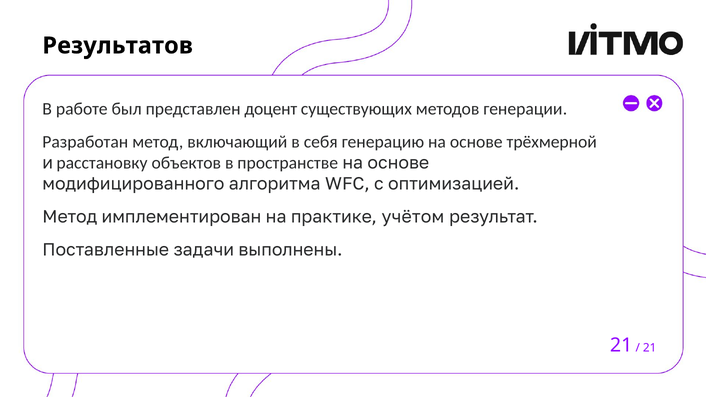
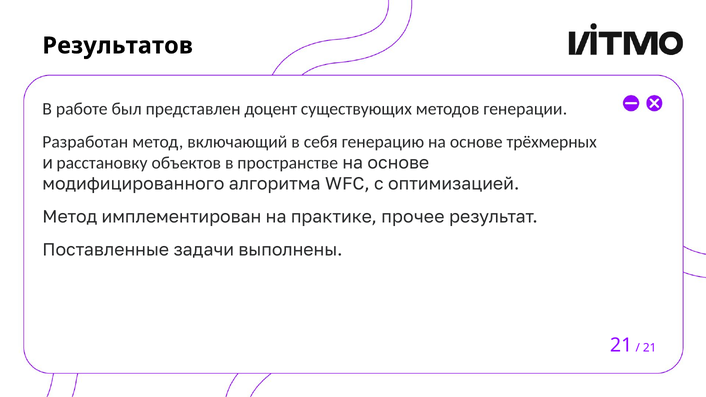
трёхмерной: трёхмерной -> трёхмерных (552, 142)
учётом: учётом -> прочее (413, 217)
